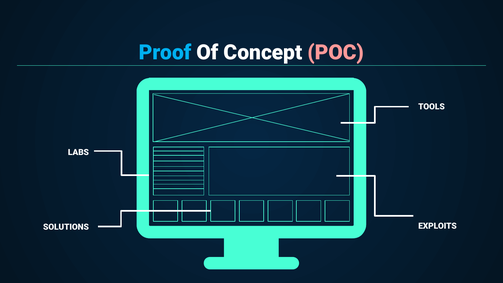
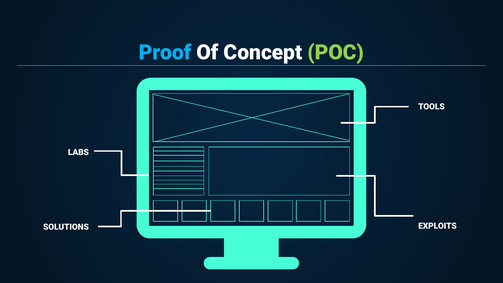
POC colour: pink -> light green (336, 53)
